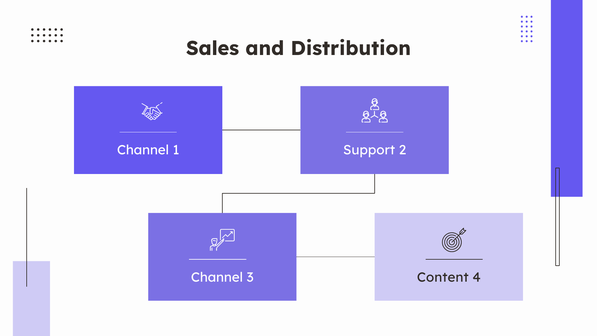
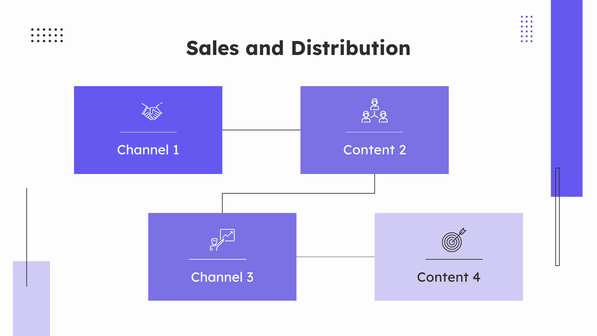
1 Support: Support -> Content (369, 150)
